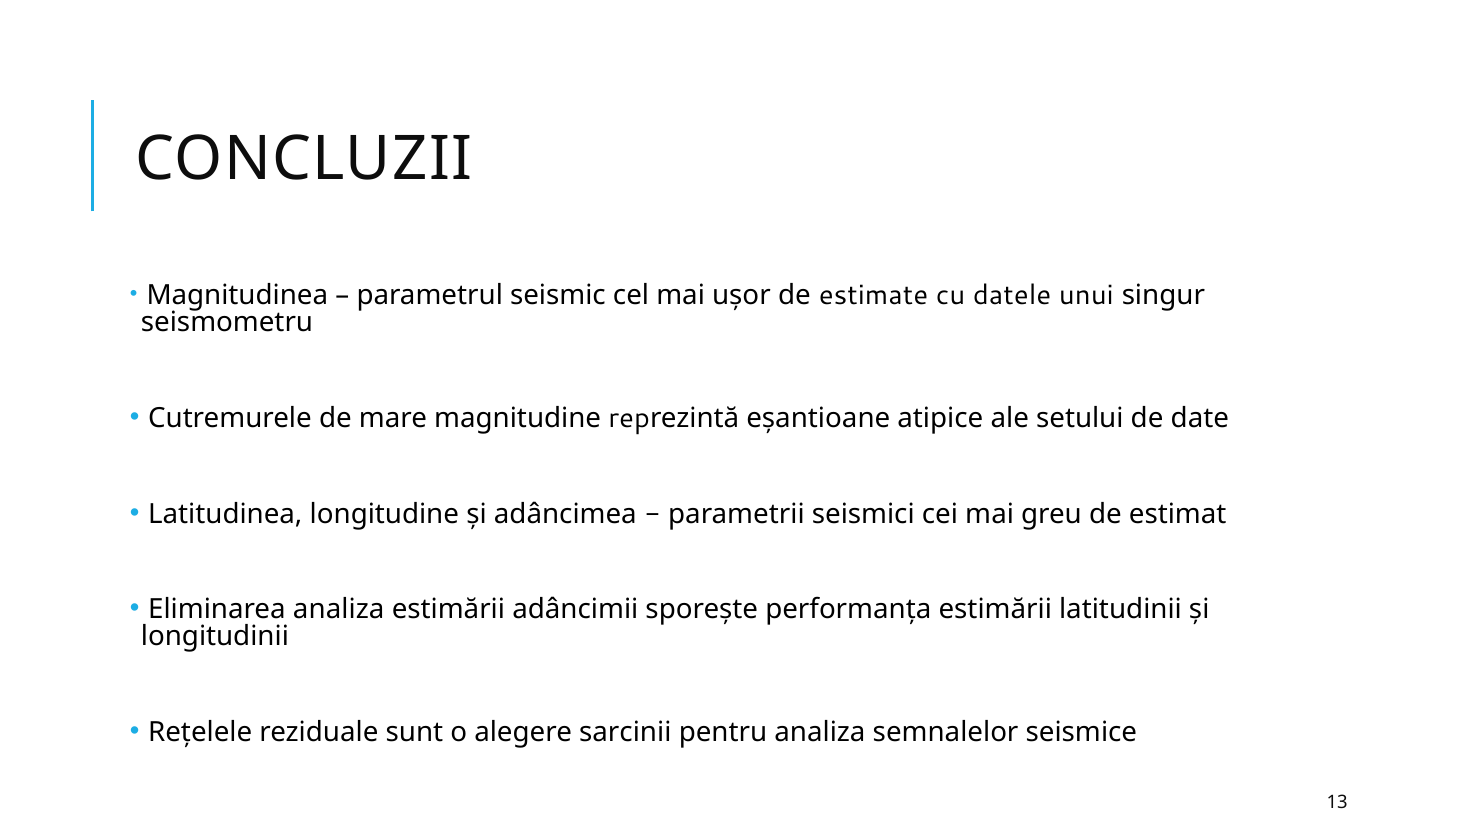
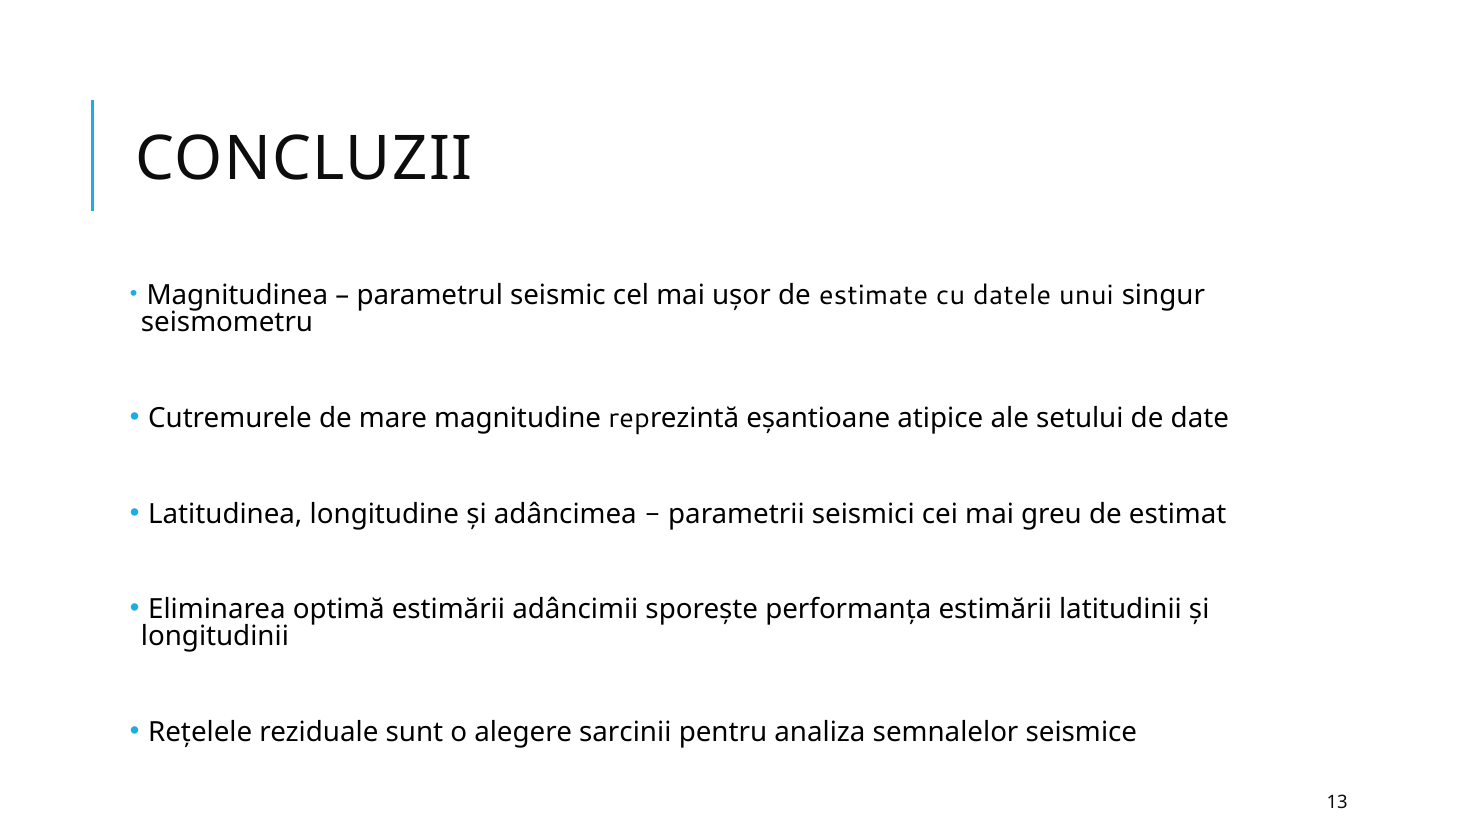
Eliminarea analiza: analiza -> optimă (339, 609)
